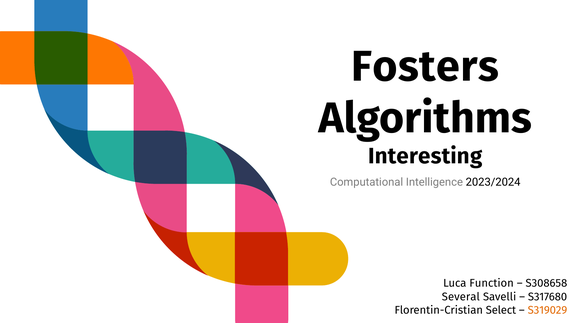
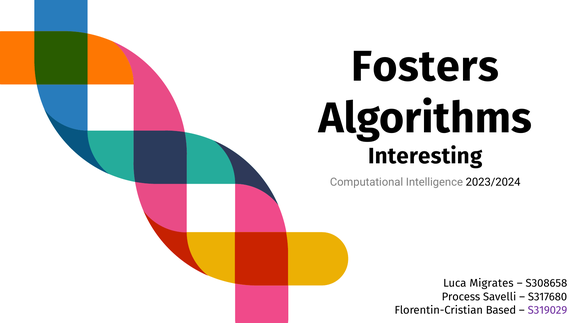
Function: Function -> Migrates (492, 283)
Several: Several -> Process (461, 296)
Select: Select -> Based (501, 309)
S319029 colour: orange -> purple (547, 309)
